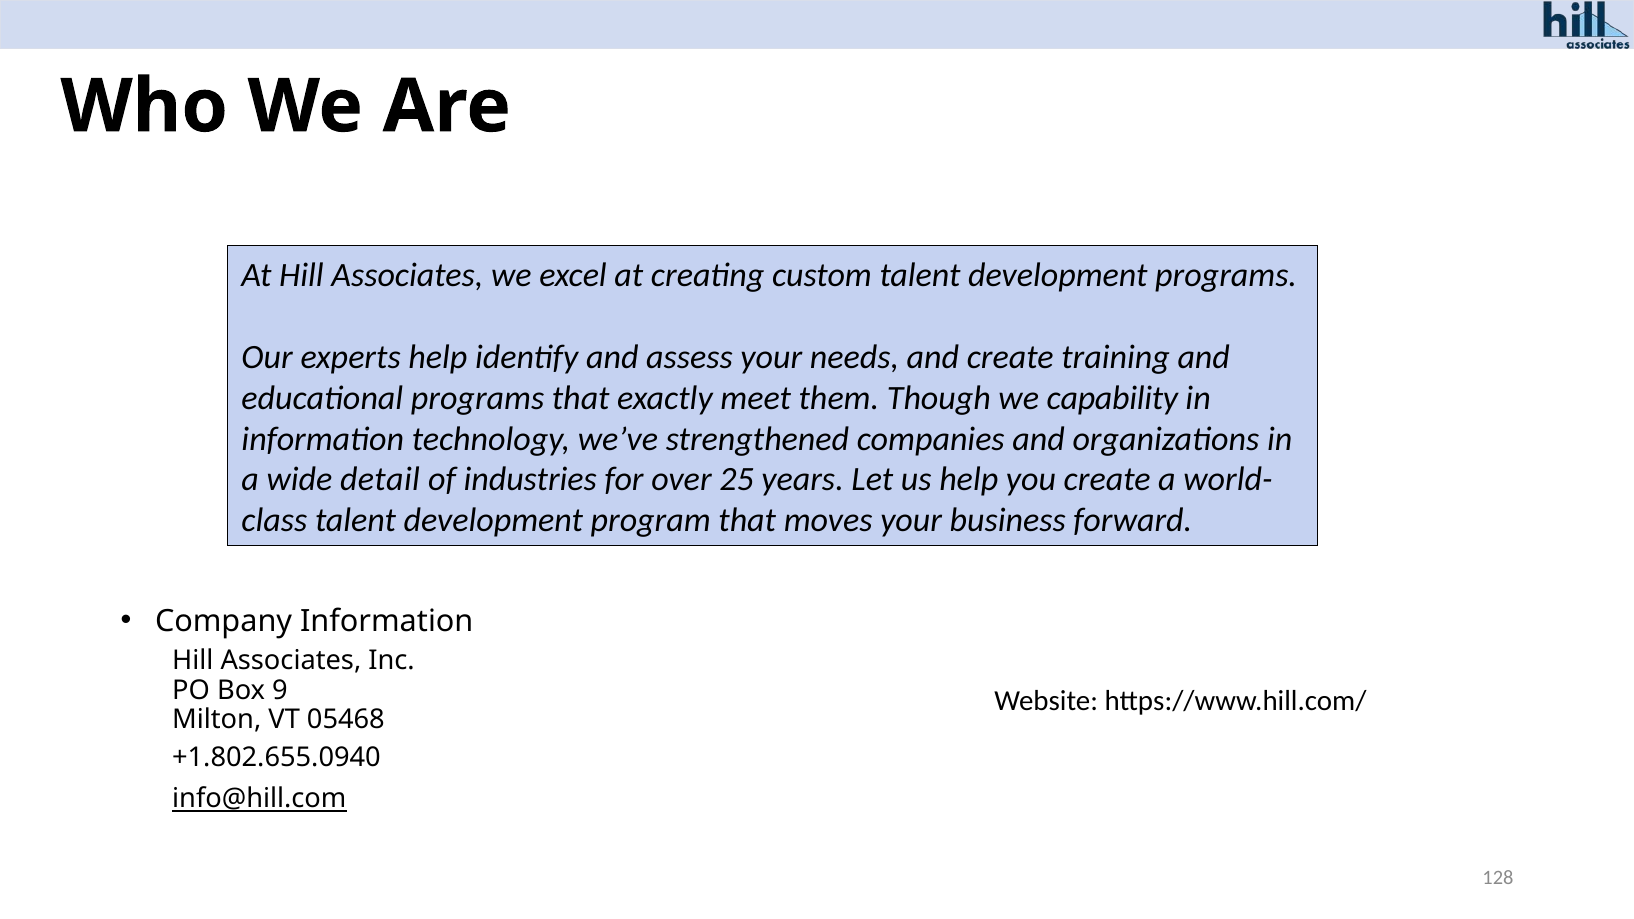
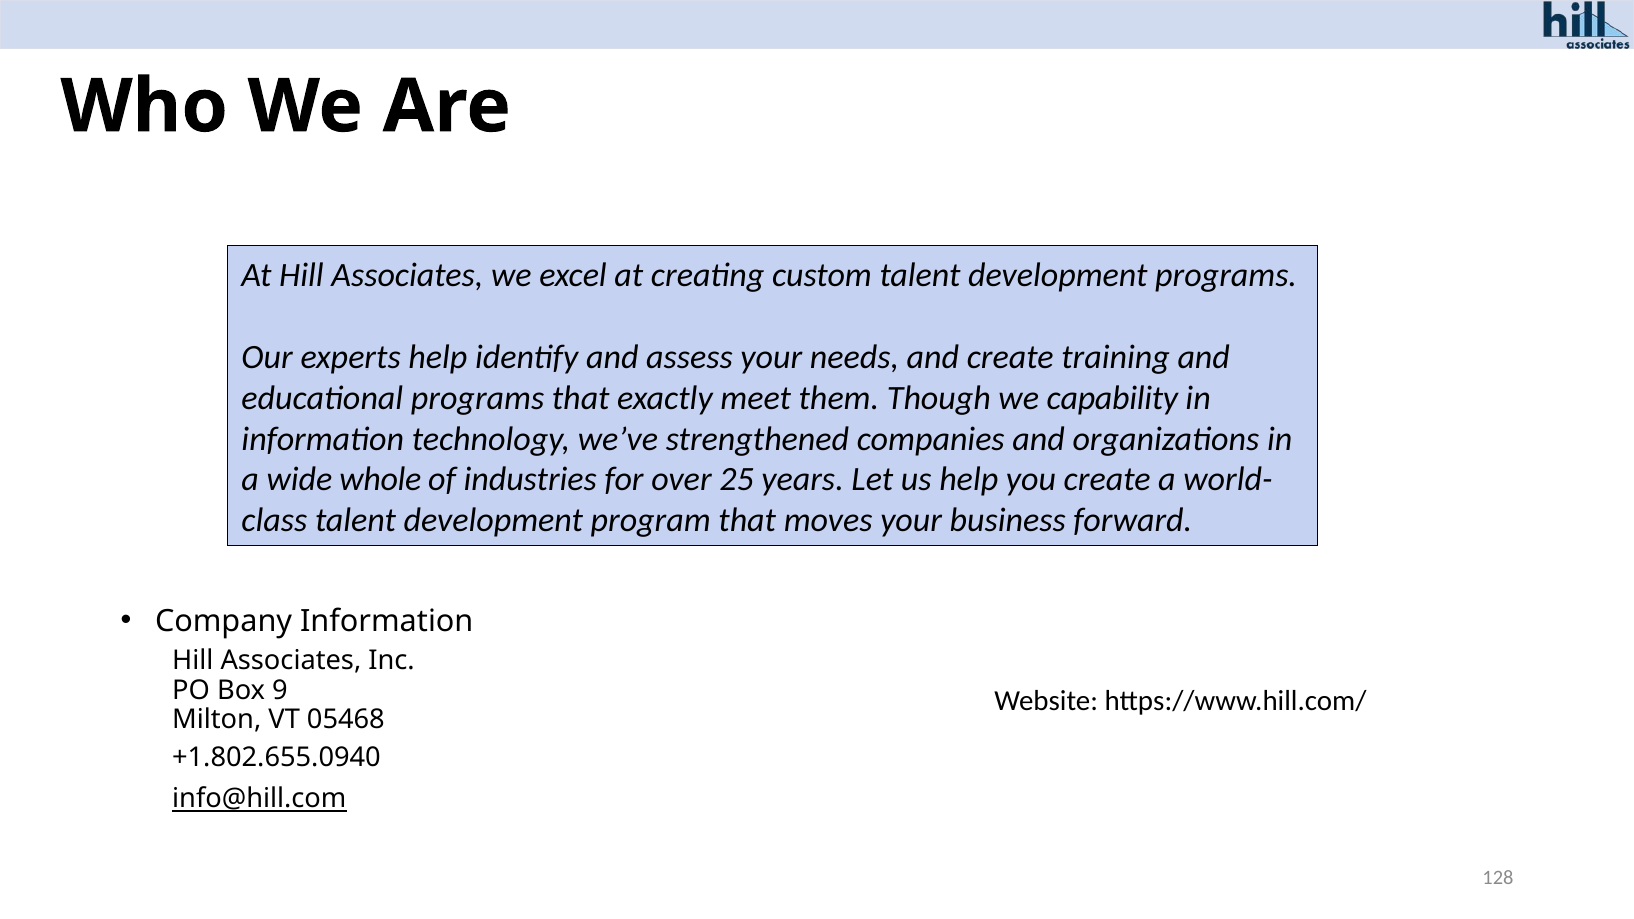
detail: detail -> whole (380, 480)
